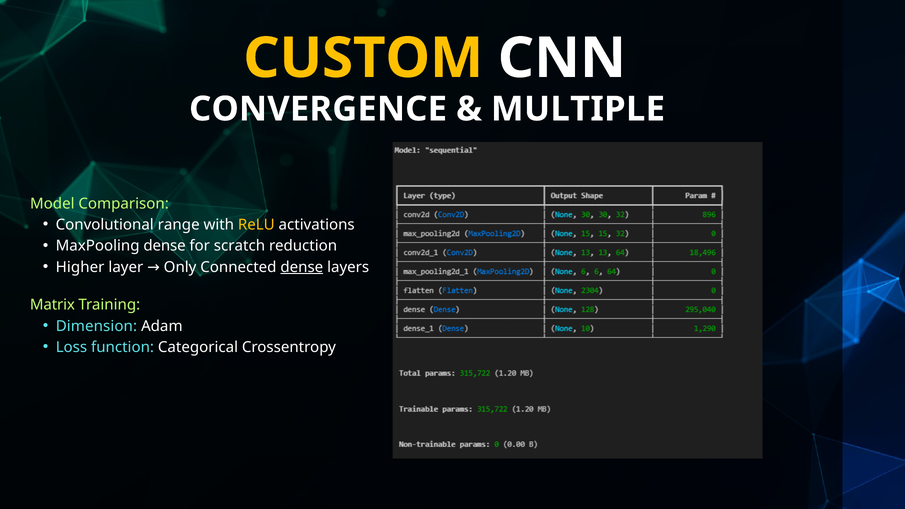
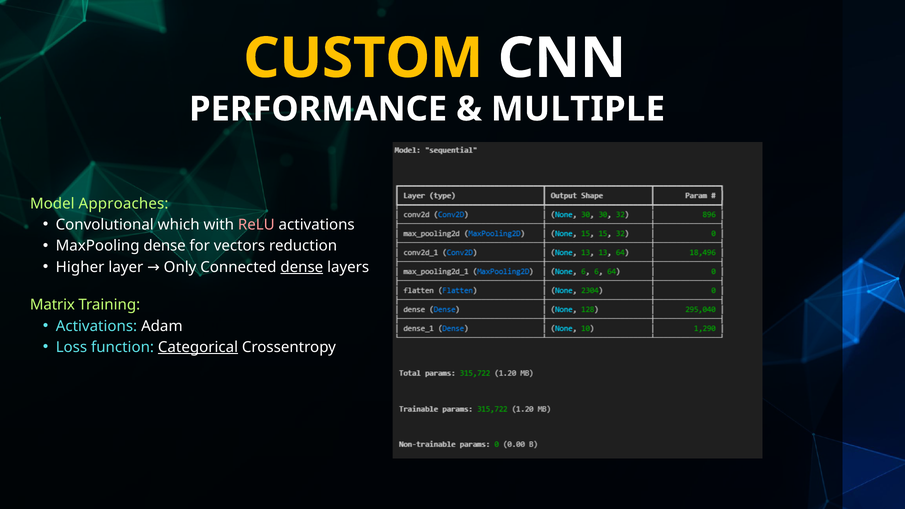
CONVERGENCE: CONVERGENCE -> PERFORMANCE (318, 109)
Comparison: Comparison -> Approaches (124, 204)
range: range -> which (179, 225)
ReLU colour: yellow -> pink (256, 225)
scratch: scratch -> vectors (239, 246)
Dimension: Dimension -> Activations (96, 326)
Categorical underline: none -> present (198, 347)
